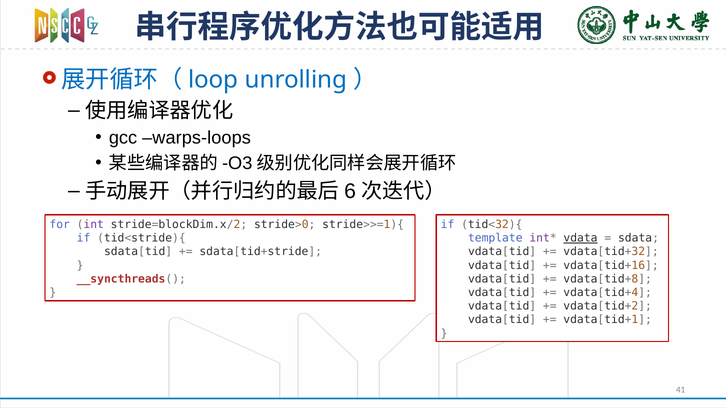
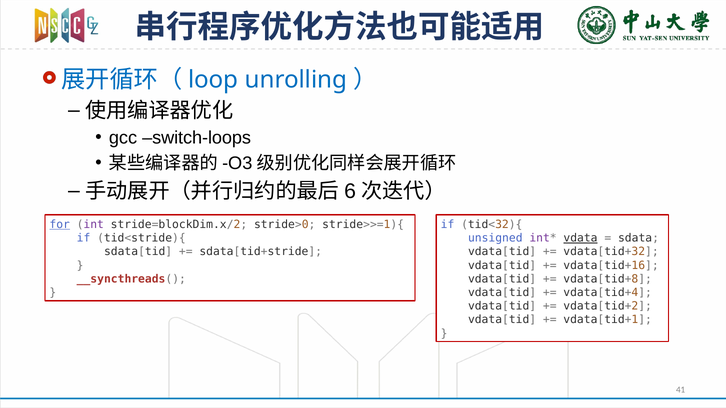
warps-loops: warps-loops -> switch-loops (197, 138)
for underline: none -> present (60, 225)
template: template -> unsigned (495, 238)
